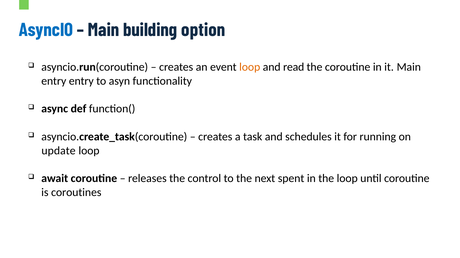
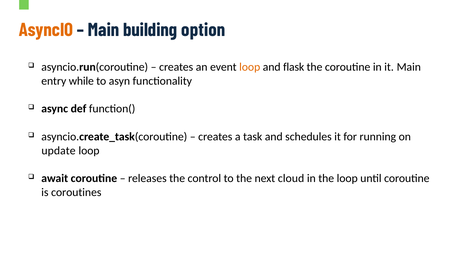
AsyncIO colour: blue -> orange (46, 30)
read: read -> flask (294, 67)
entry entry: entry -> while (81, 81)
spent: spent -> cloud (291, 179)
